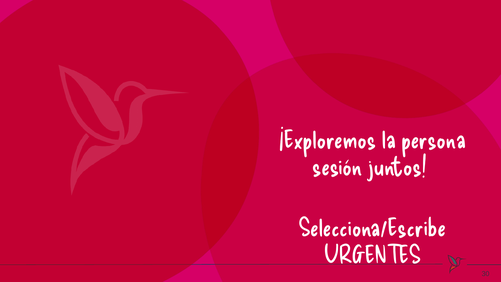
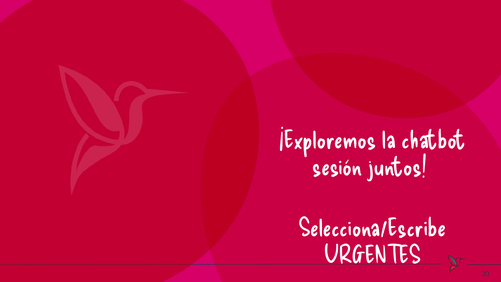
persona: persona -> chatbot (433, 140)
